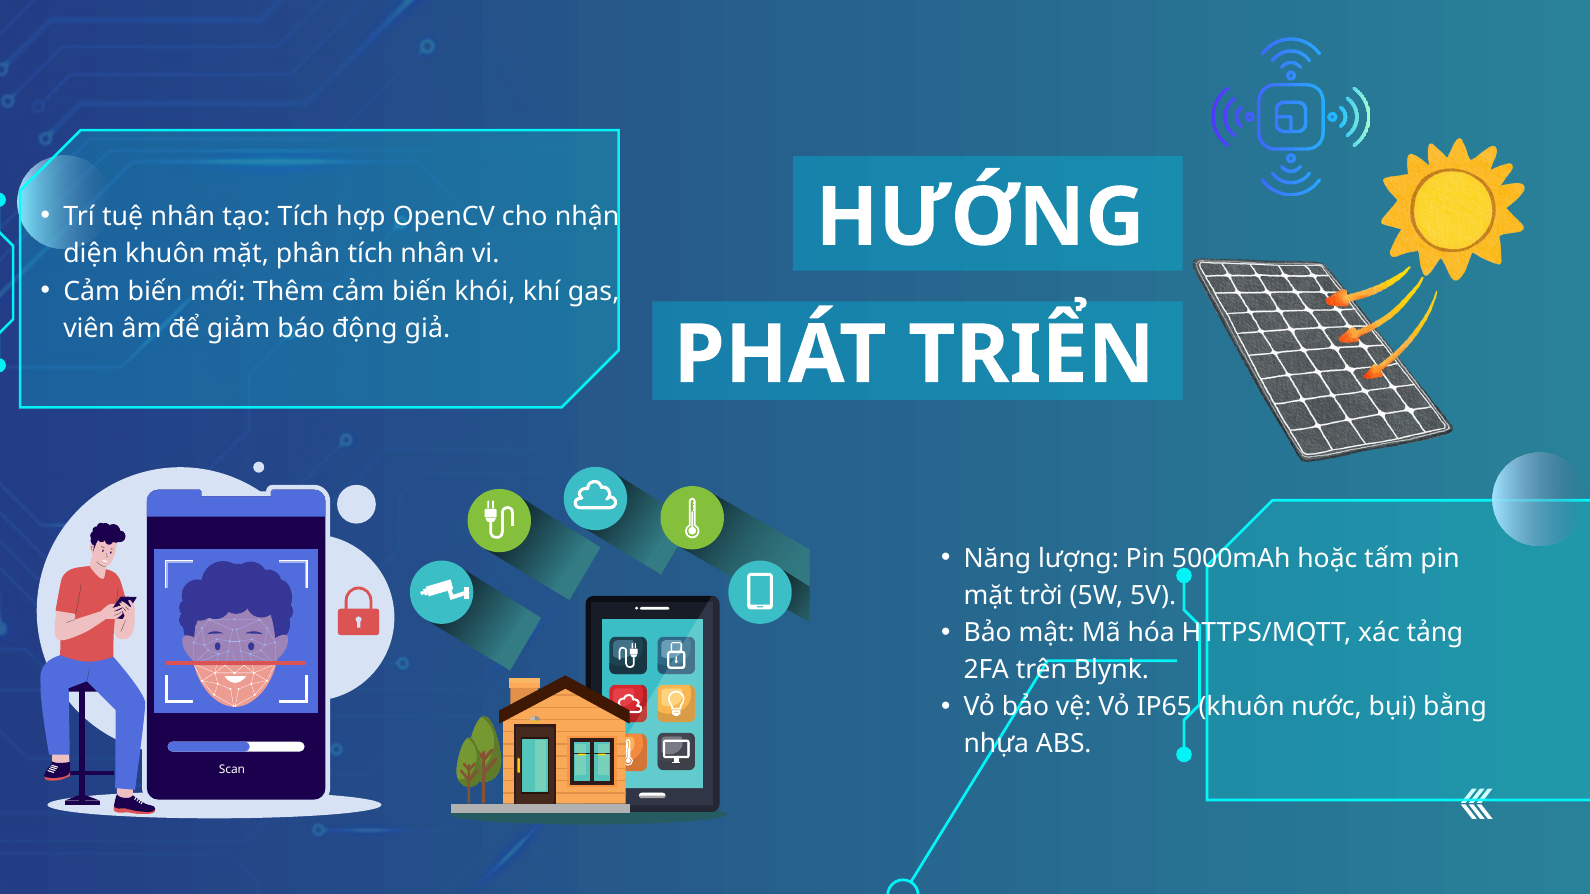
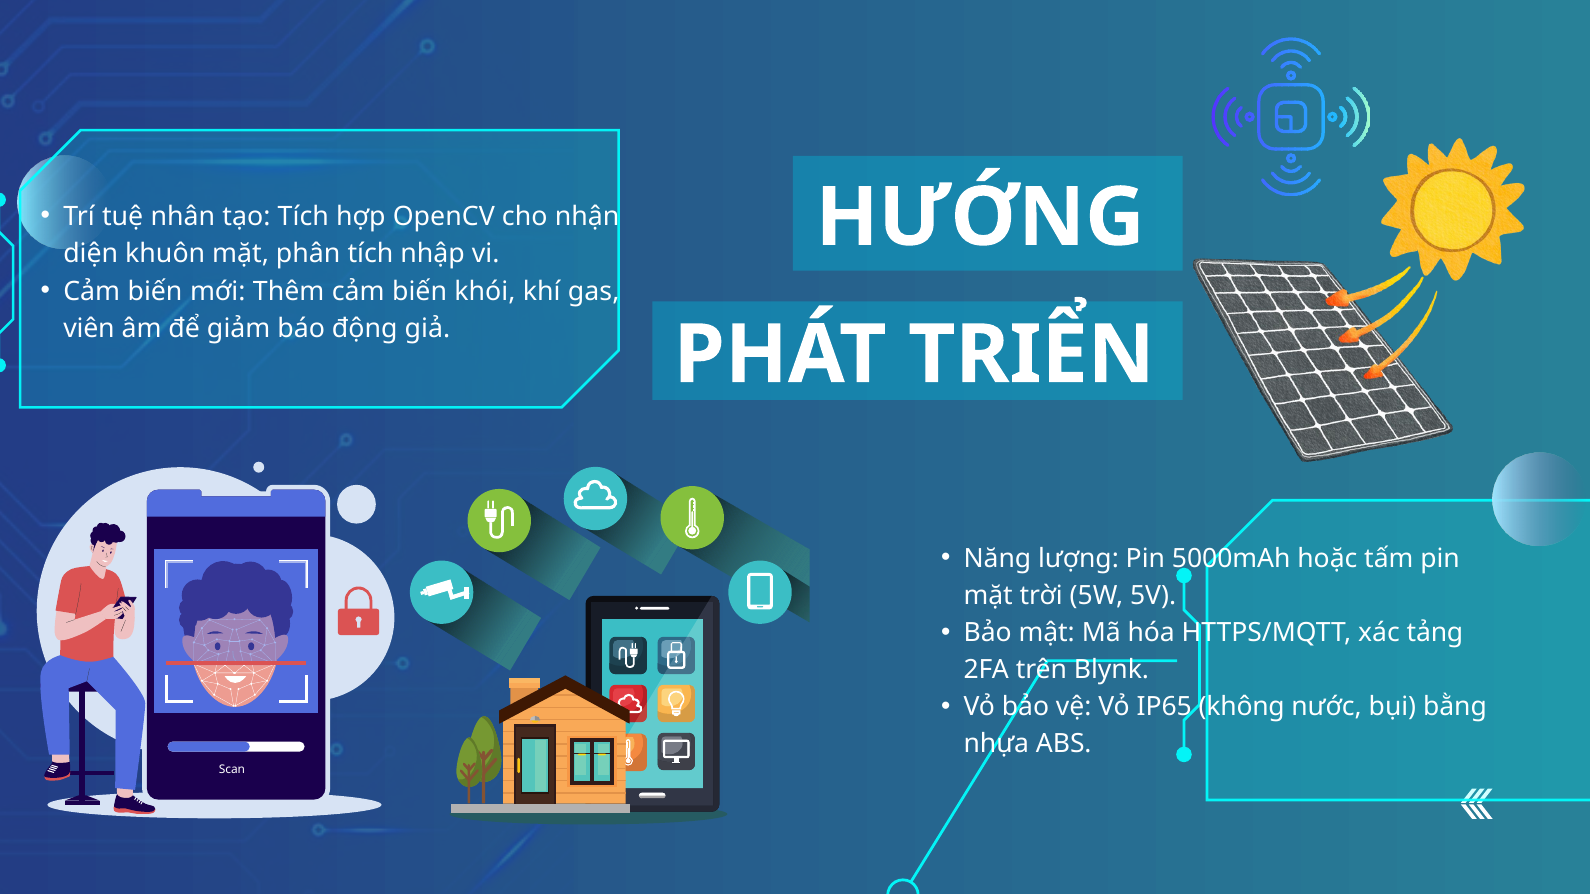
tích nhân: nhân -> nhập (433, 254)
IP65 khuôn: khuôn -> không (1242, 707)
